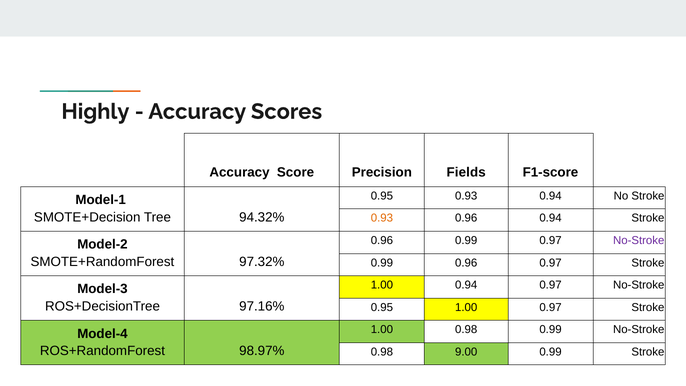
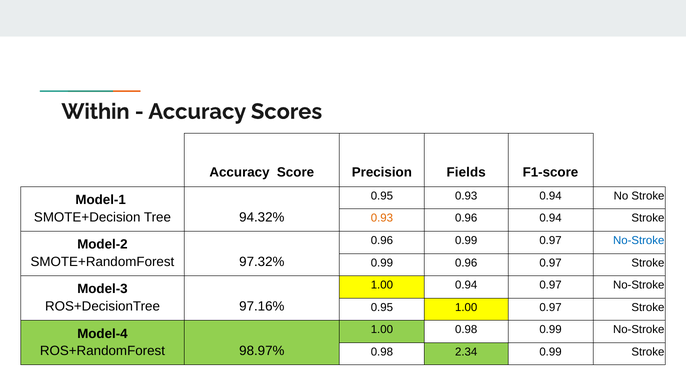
Highly: Highly -> Within (96, 112)
No-Stroke colour: purple -> blue (639, 240)
9.00: 9.00 -> 2.34 (466, 352)
